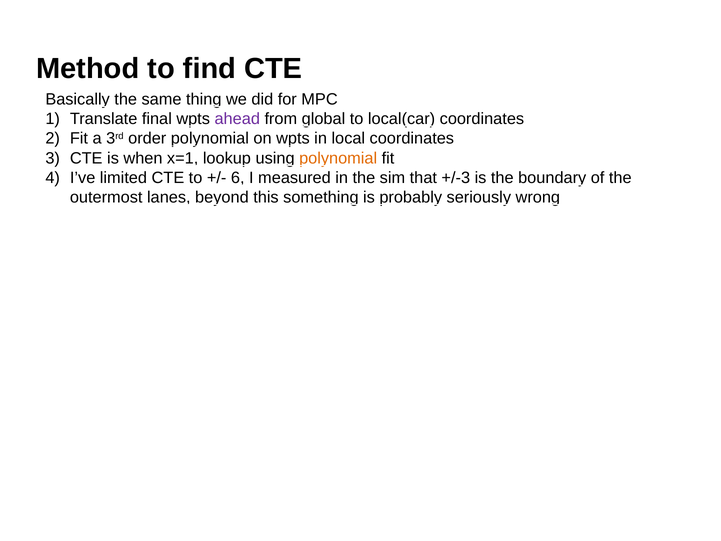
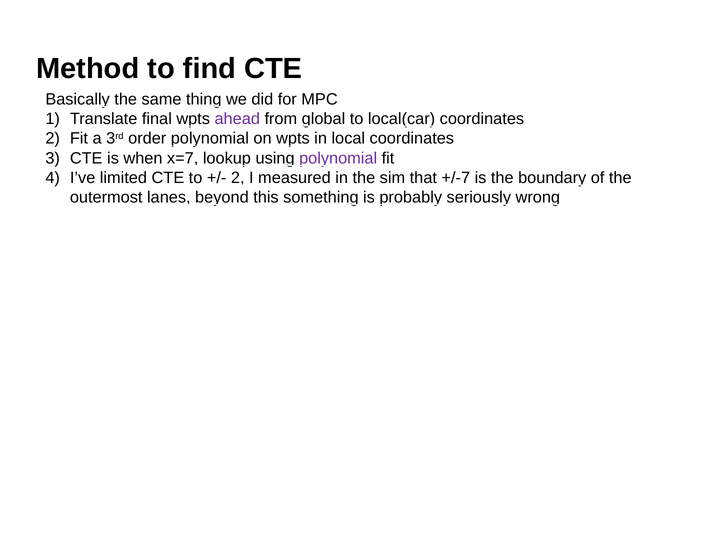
x=1: x=1 -> x=7 (183, 158)
polynomial colour: orange -> purple (338, 158)
6: 6 -> 2 (238, 178)
+/-3: +/-3 -> +/-7 (456, 178)
